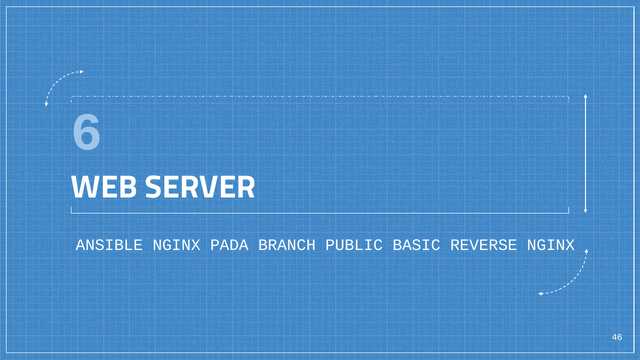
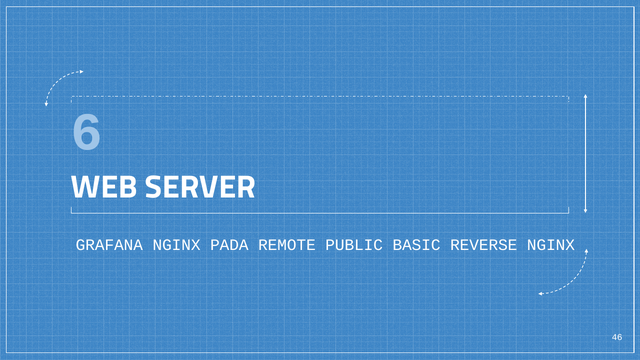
ANSIBLE: ANSIBLE -> GRAFANA (109, 245)
BRANCH: BRANCH -> REMOTE (287, 245)
